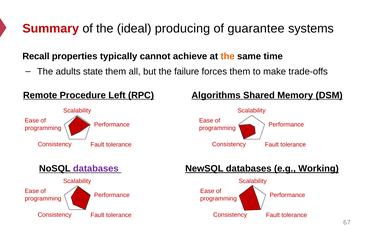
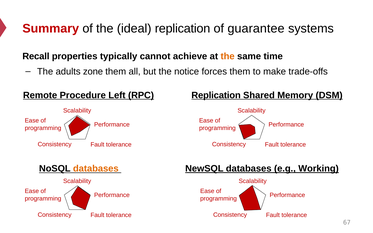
ideal producing: producing -> replication (183, 29)
state: state -> zone (93, 72)
failure: failure -> notice (187, 72)
RPC Algorithms: Algorithms -> Replication (216, 95)
databases colour: purple -> orange (96, 169)
